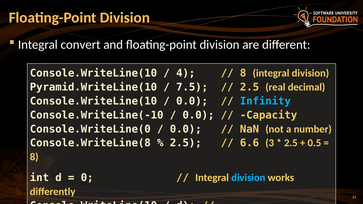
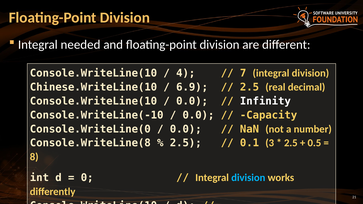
convert: convert -> needed (80, 45)
8: 8 -> 7 (243, 73)
Pyramid.WriteLine(10: Pyramid.WriteLine(10 -> Chinese.WriteLine(10 (93, 87)
7.5: 7.5 -> 6.9 (192, 87)
Infinity colour: light blue -> white (265, 101)
6.6: 6.6 -> 0.1 (249, 143)
